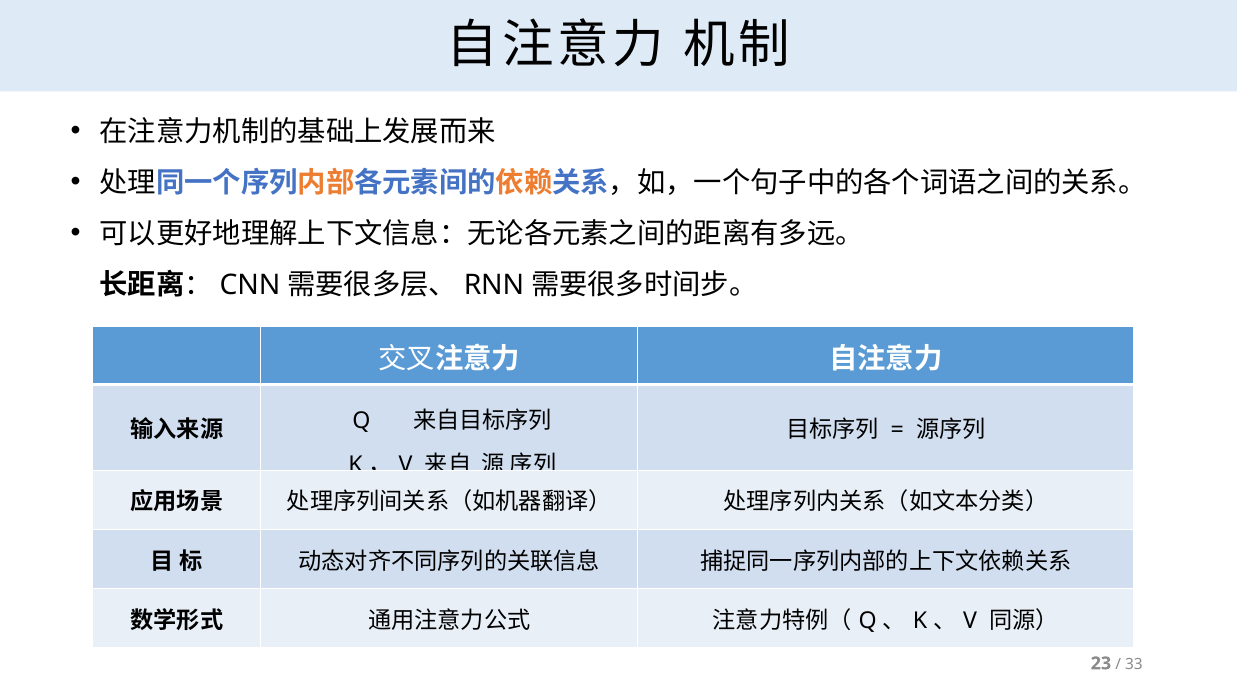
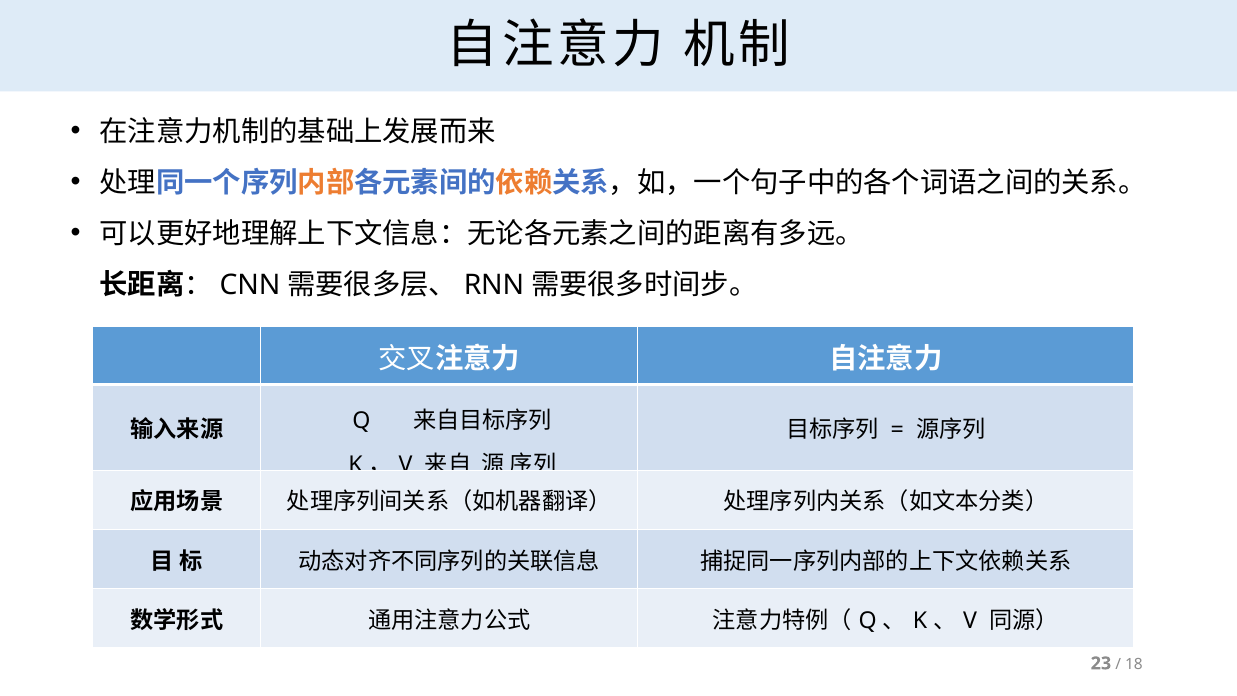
33: 33 -> 18 (1134, 664)
